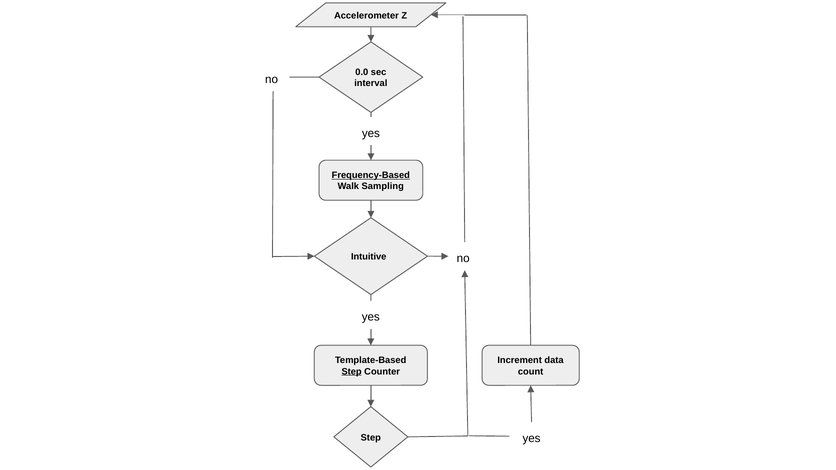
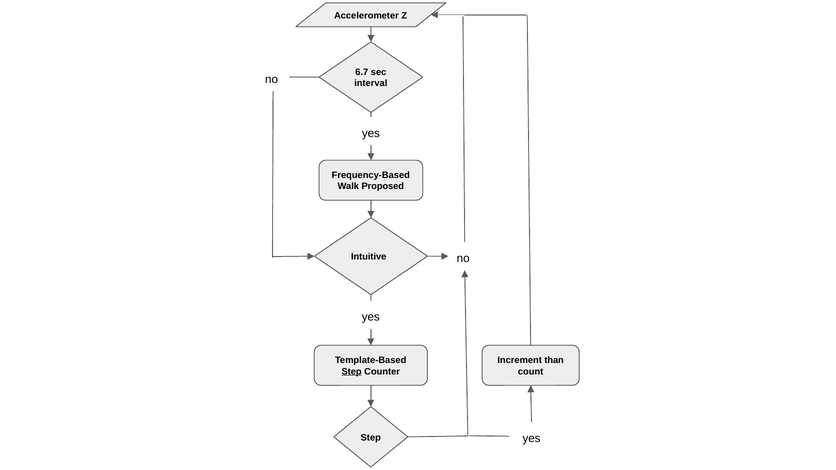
0.0: 0.0 -> 6.7 (362, 72)
Frequency-Based underline: present -> none (371, 175)
Sampling: Sampling -> Proposed (383, 187)
data: data -> than (554, 361)
